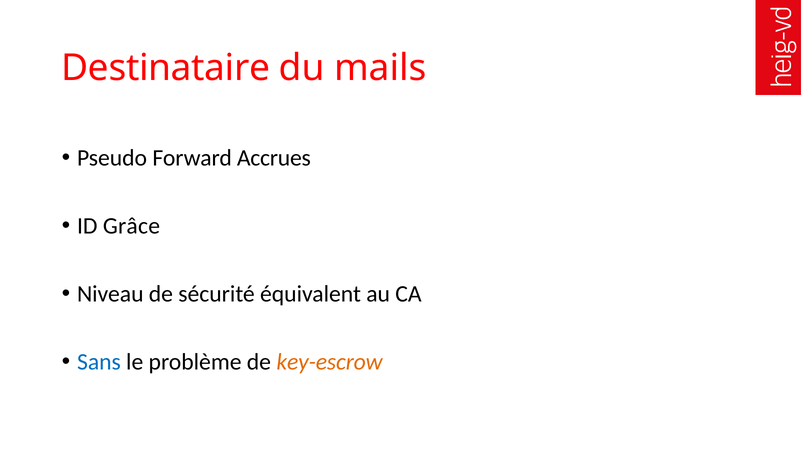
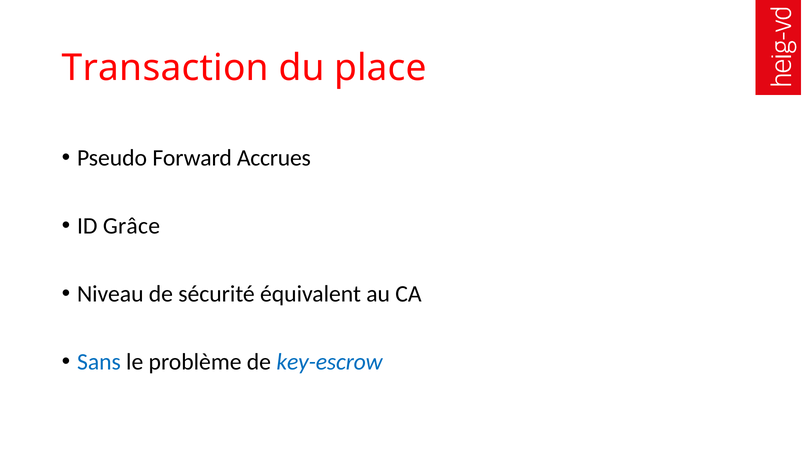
Destinataire: Destinataire -> Transaction (165, 68)
mails: mails -> place (380, 68)
key-escrow colour: orange -> blue (330, 362)
